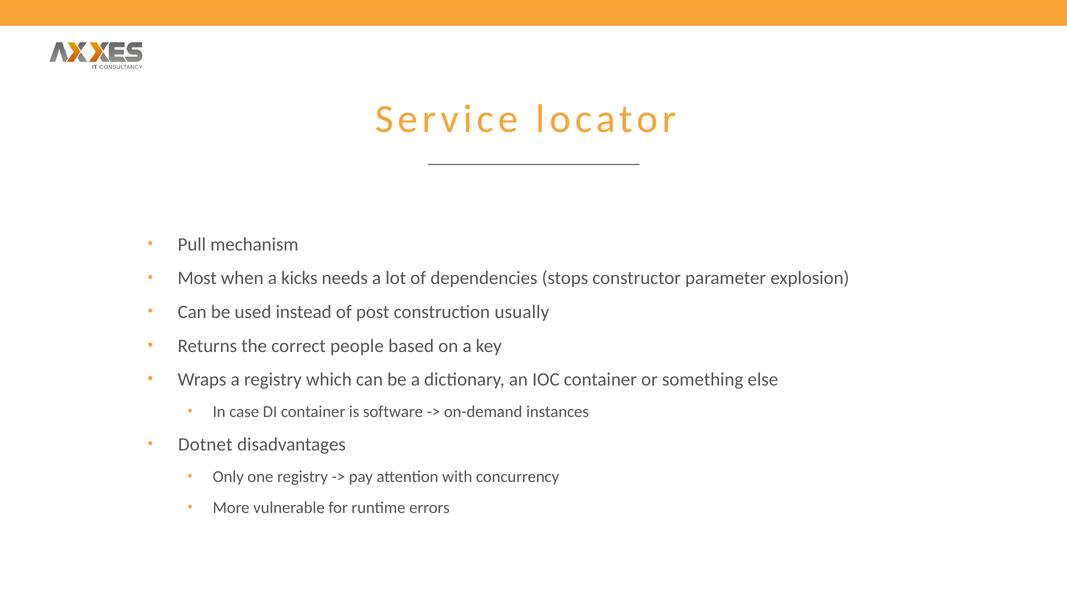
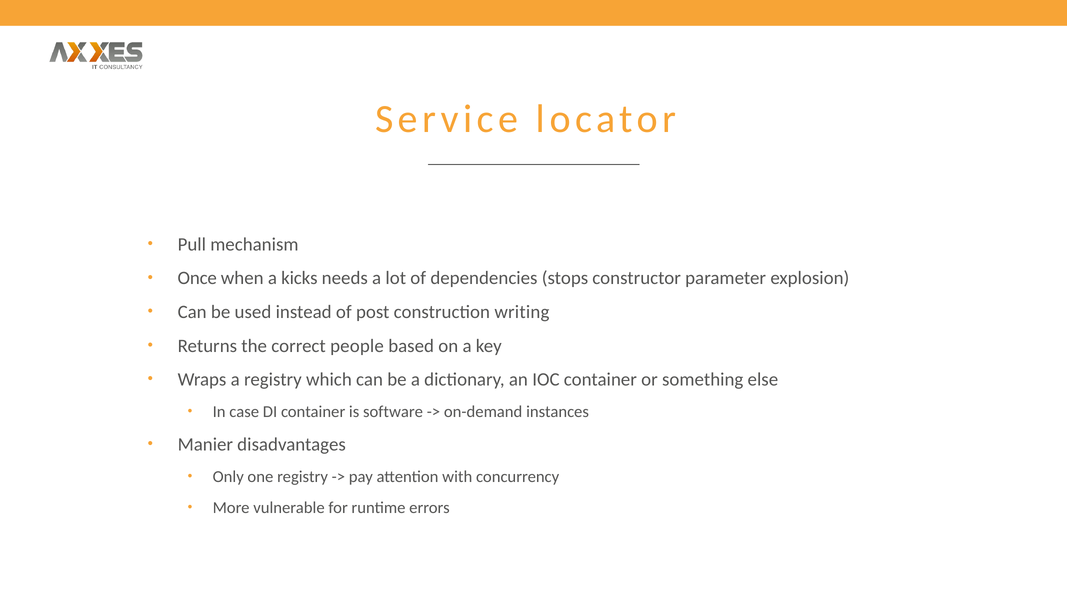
Most: Most -> Once (197, 278)
usually: usually -> writing (522, 312)
Dotnet: Dotnet -> Manier (205, 445)
